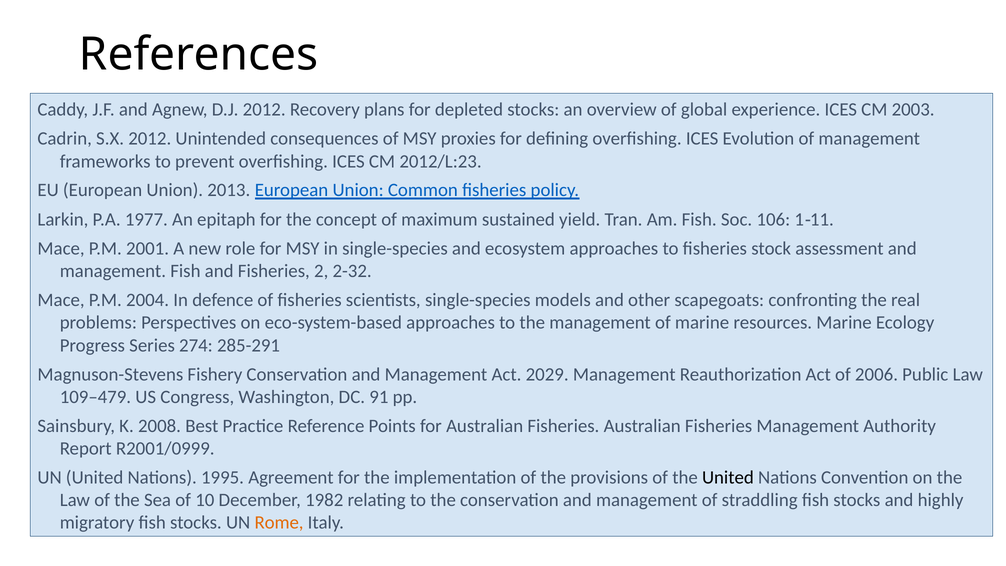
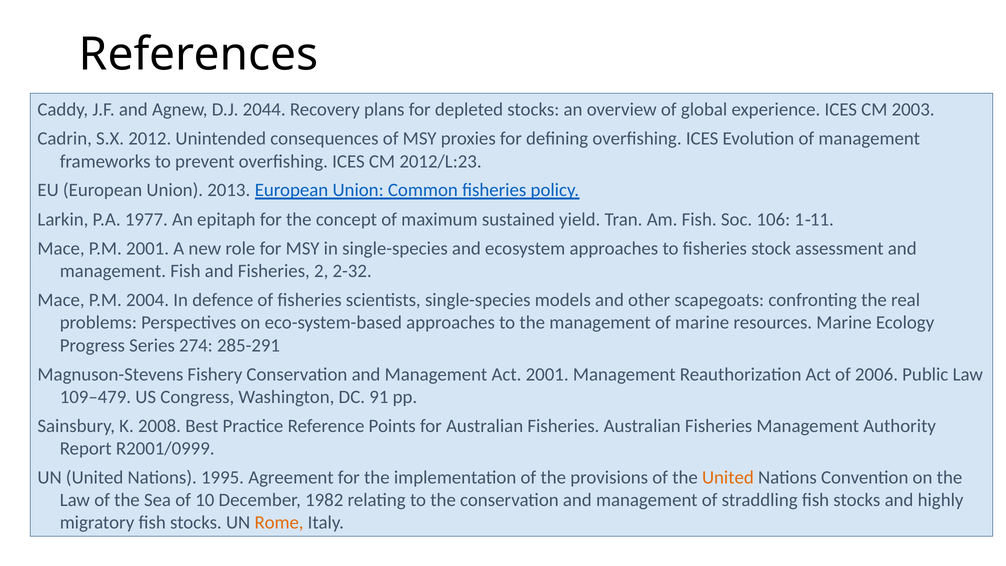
D.J 2012: 2012 -> 2044 (264, 110)
Act 2029: 2029 -> 2001 (547, 374)
United colour: black -> orange (728, 477)
